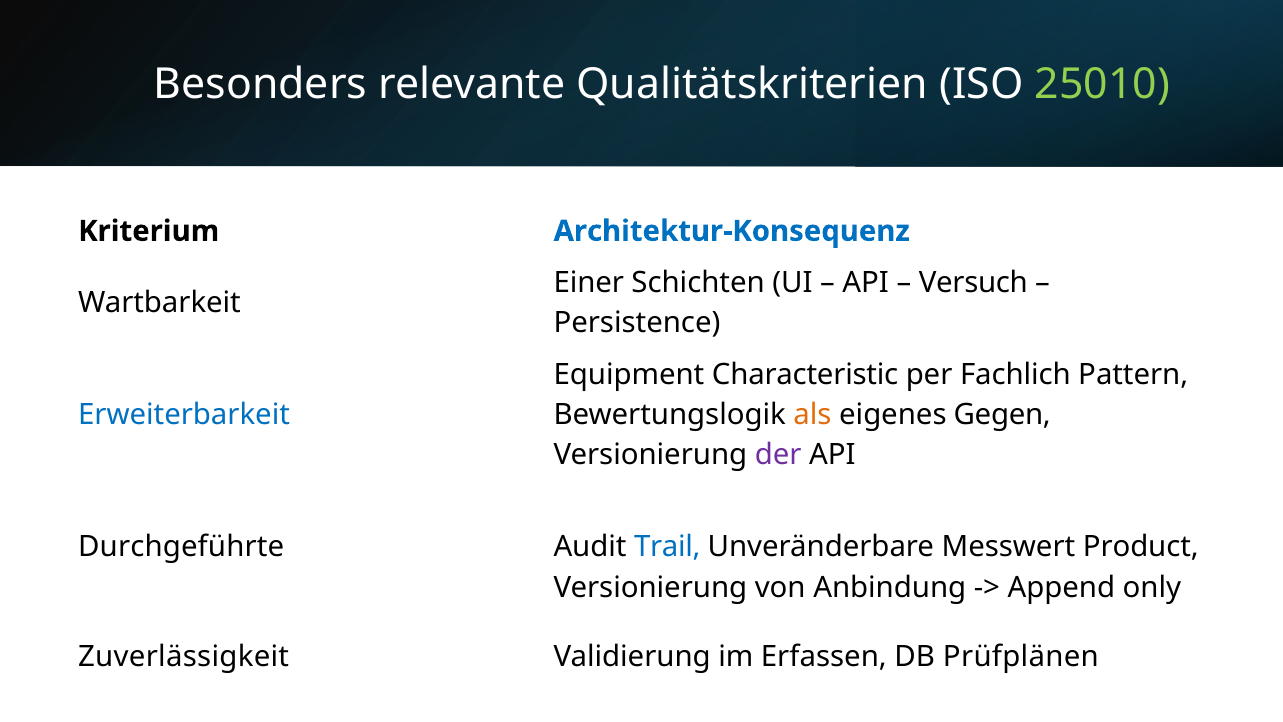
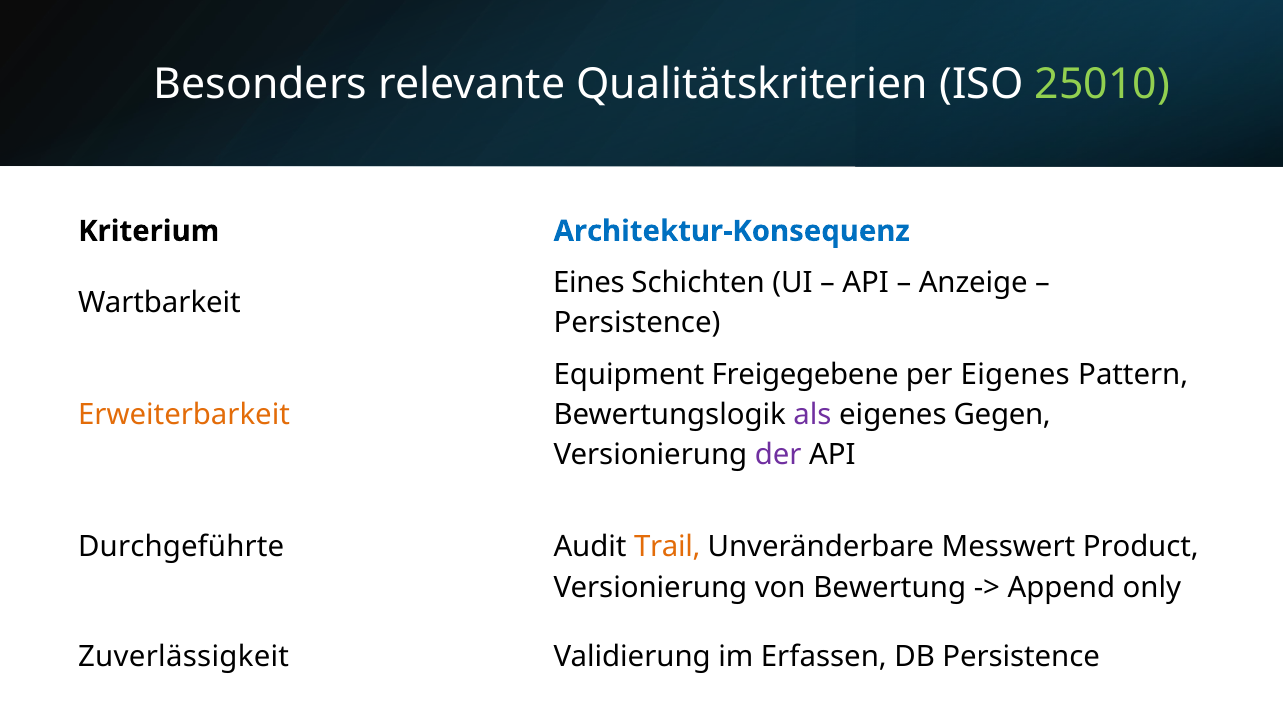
Einer: Einer -> Eines (589, 283)
Versuch: Versuch -> Anzeige (973, 283)
Characteristic: Characteristic -> Freigegebene (805, 375)
per Fachlich: Fachlich -> Eigenes (1015, 375)
Erweiterbarkeit colour: blue -> orange (184, 415)
als colour: orange -> purple (812, 415)
Trail colour: blue -> orange (667, 547)
Anbindung: Anbindung -> Bewertung (890, 587)
DB Prüfplänen: Prüfplänen -> Persistence (1021, 656)
